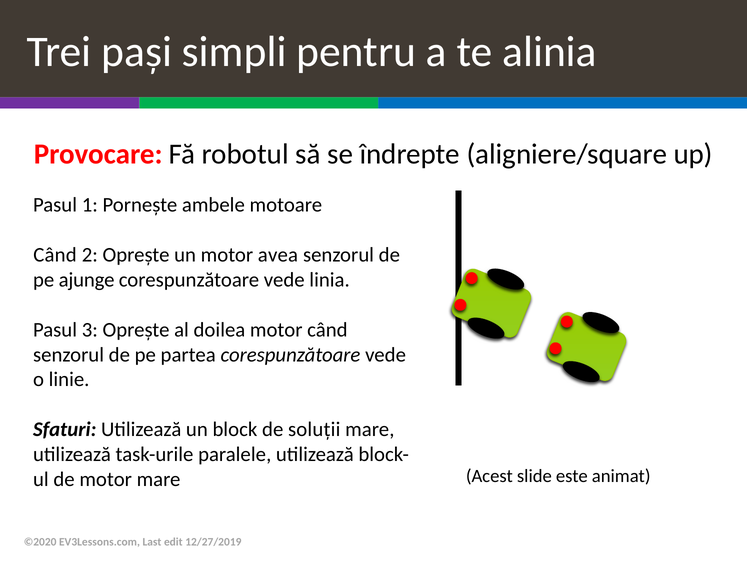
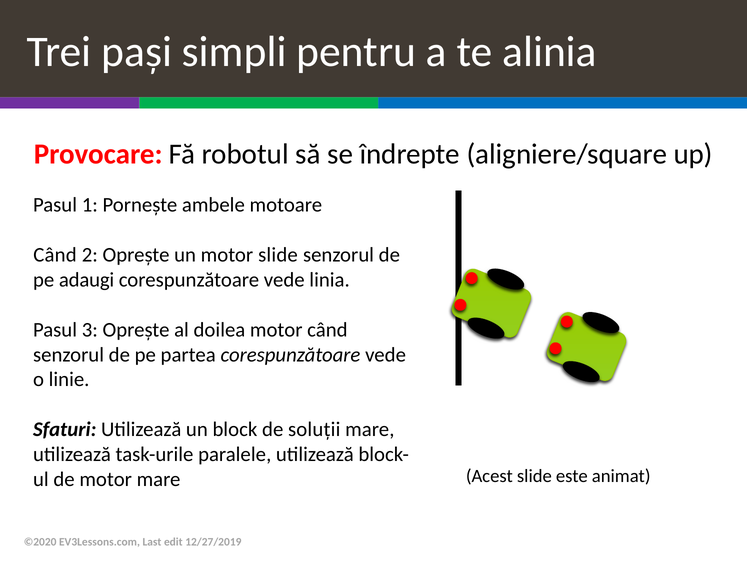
motor avea: avea -> slide (278, 255)
ajunge: ajunge -> adaugi (87, 279)
